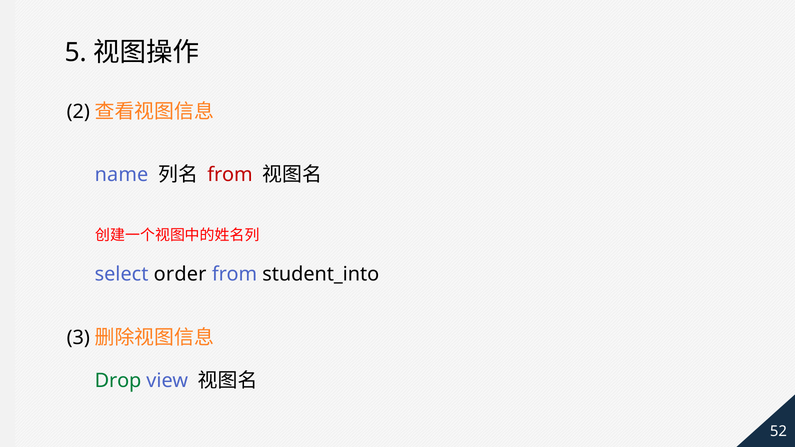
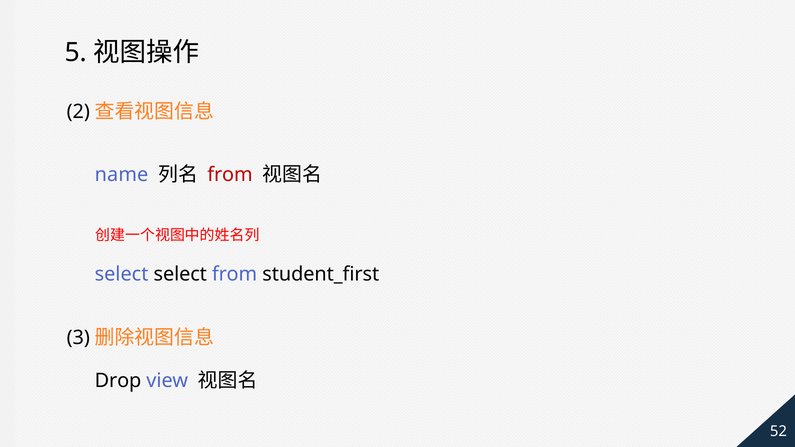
select order: order -> select (180, 274)
student_into: student_into -> student_first (321, 274)
Drop colour: green -> black (118, 381)
